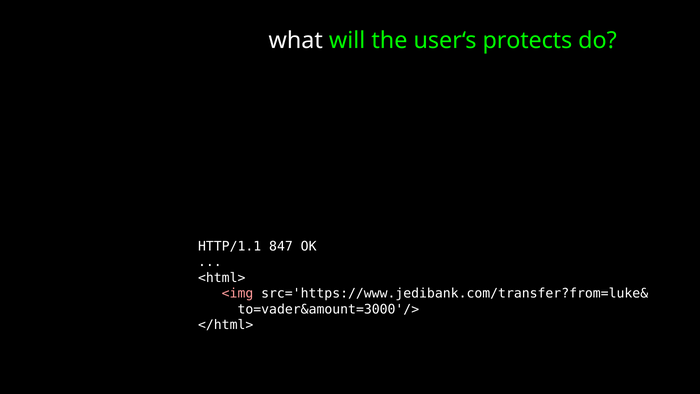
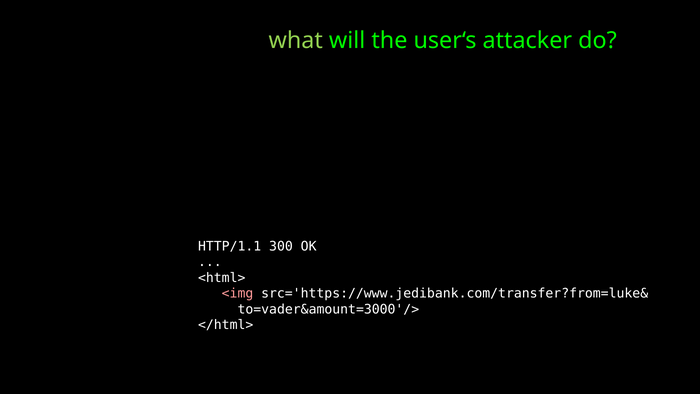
what colour: white -> light green (296, 40)
protects: protects -> attacker (527, 40)
847: 847 -> 300 (281, 246)
